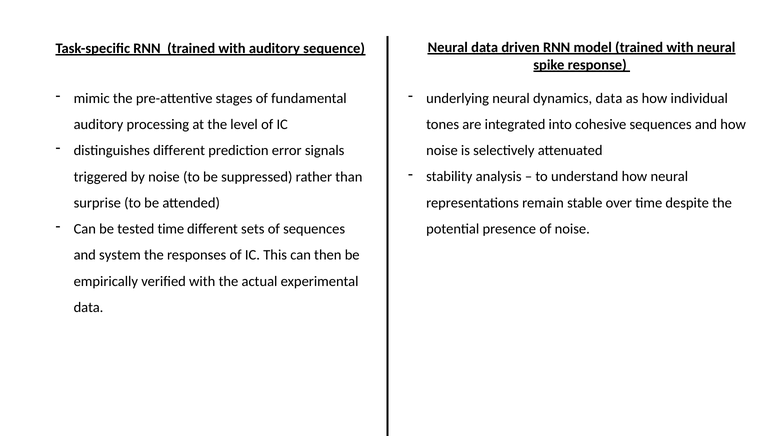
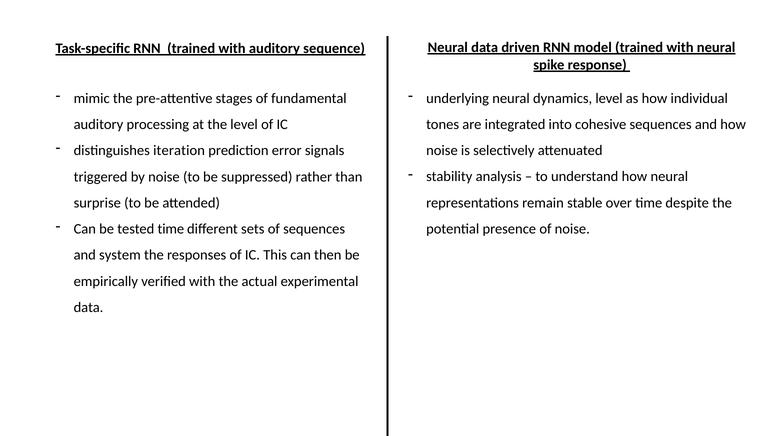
dynamics data: data -> level (609, 98)
distinguishes different: different -> iteration (179, 151)
